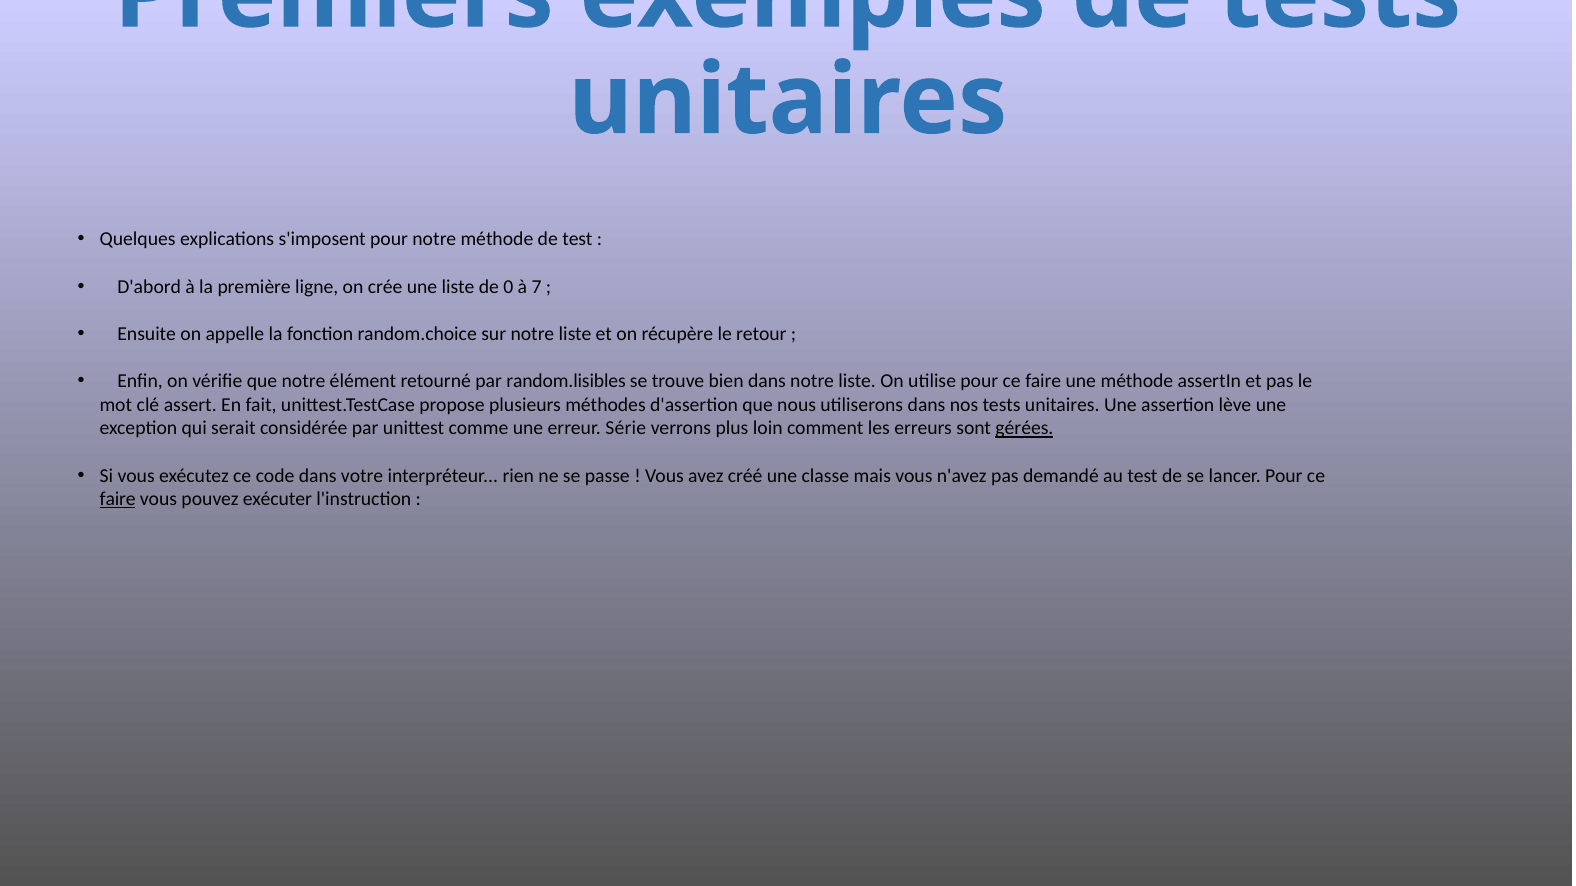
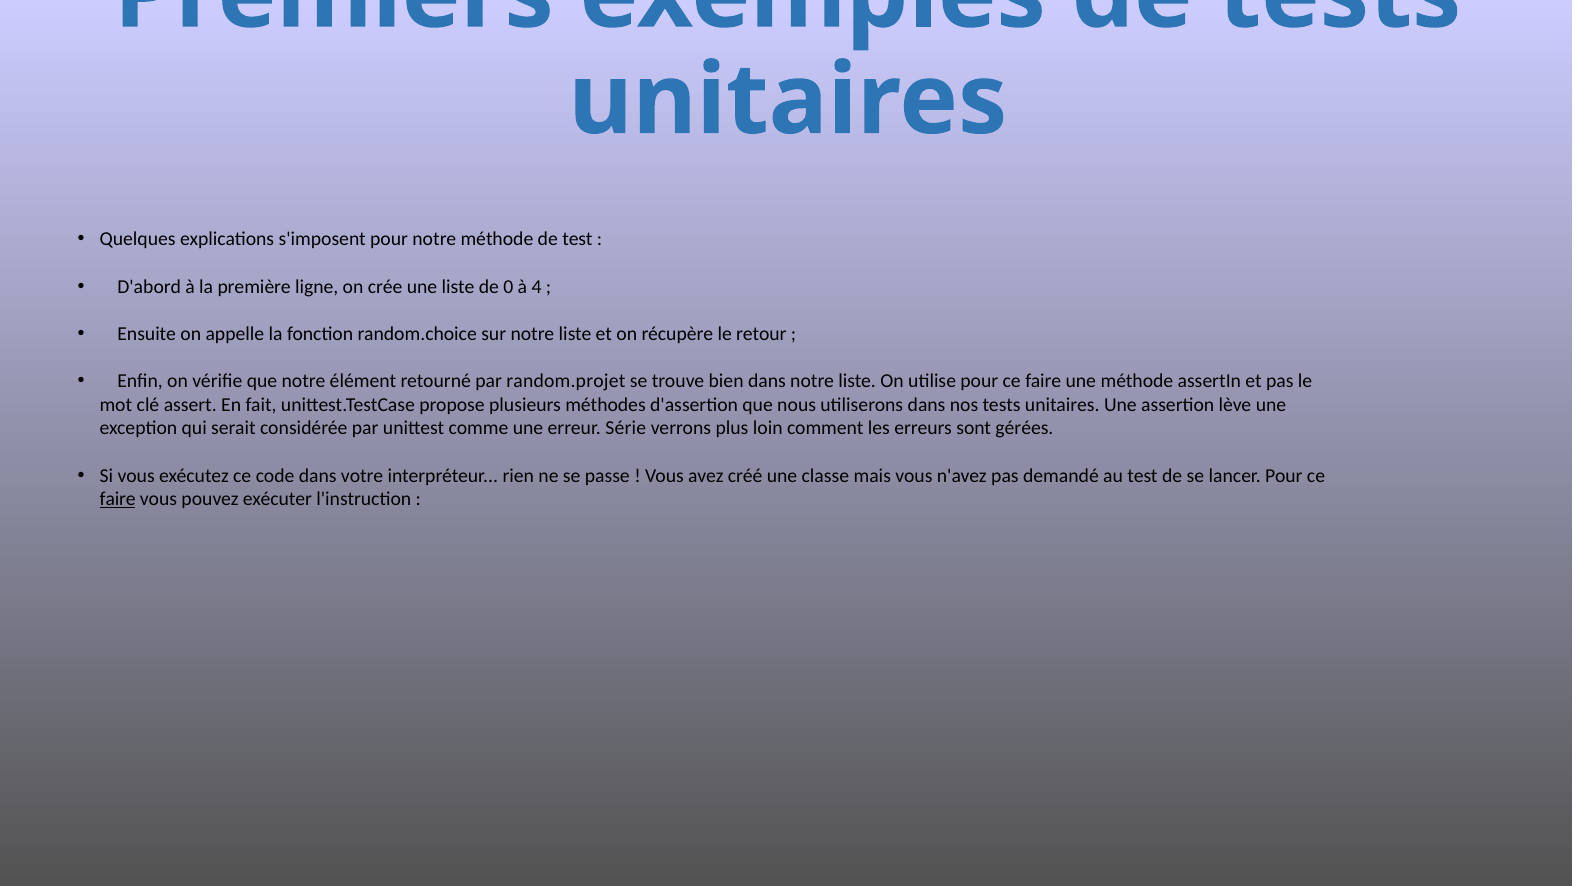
7: 7 -> 4 (537, 287)
random.lisibles: random.lisibles -> random.projet (566, 381)
gérées underline: present -> none (1024, 429)
